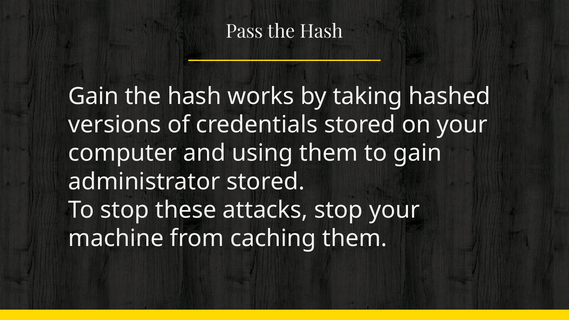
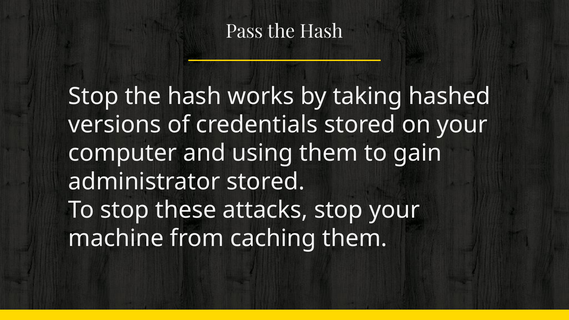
Gain: Gain -> Stop (93, 96)
